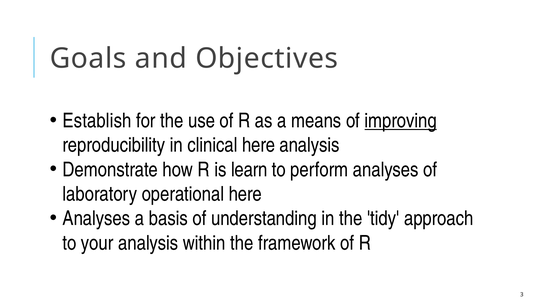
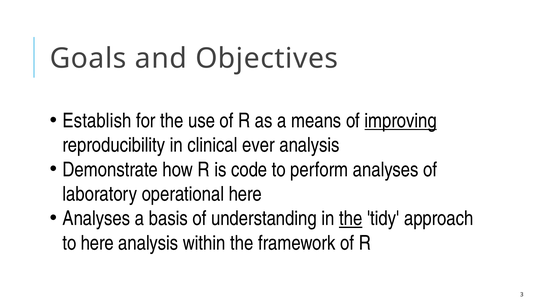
clinical here: here -> ever (259, 145)
learn: learn -> code (249, 170)
the underline: none -> present (351, 219)
to your: your -> here (97, 243)
